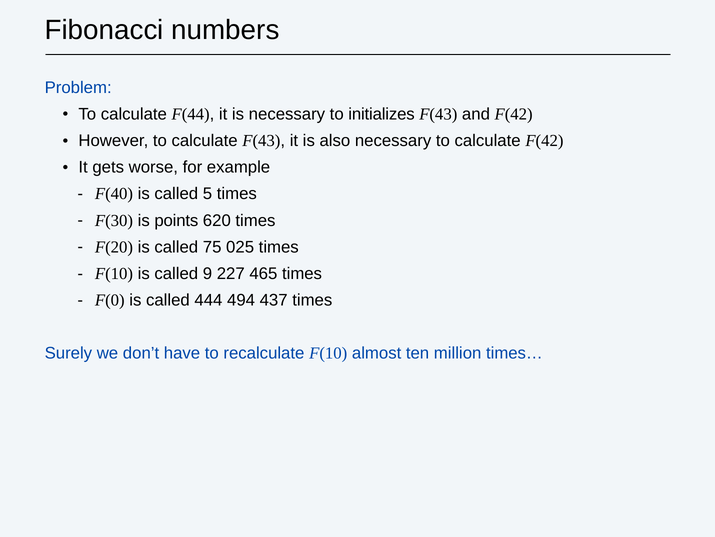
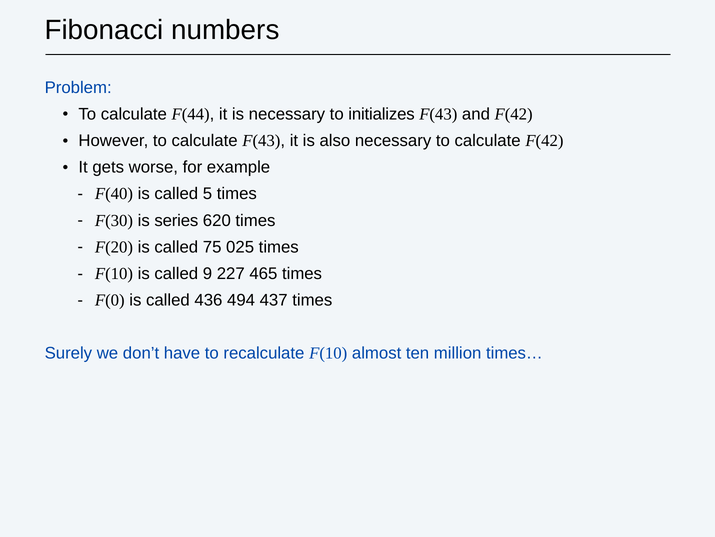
points: points -> series (176, 220)
444: 444 -> 436 (208, 300)
